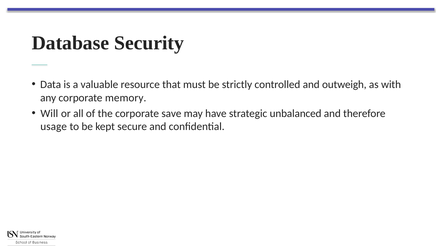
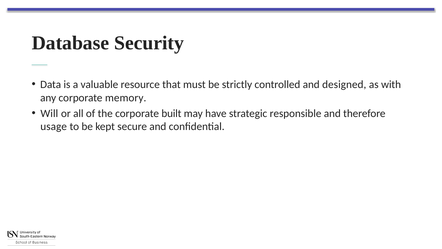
outweigh: outweigh -> designed (344, 84)
save: save -> built (171, 113)
unbalanced: unbalanced -> responsible (296, 113)
